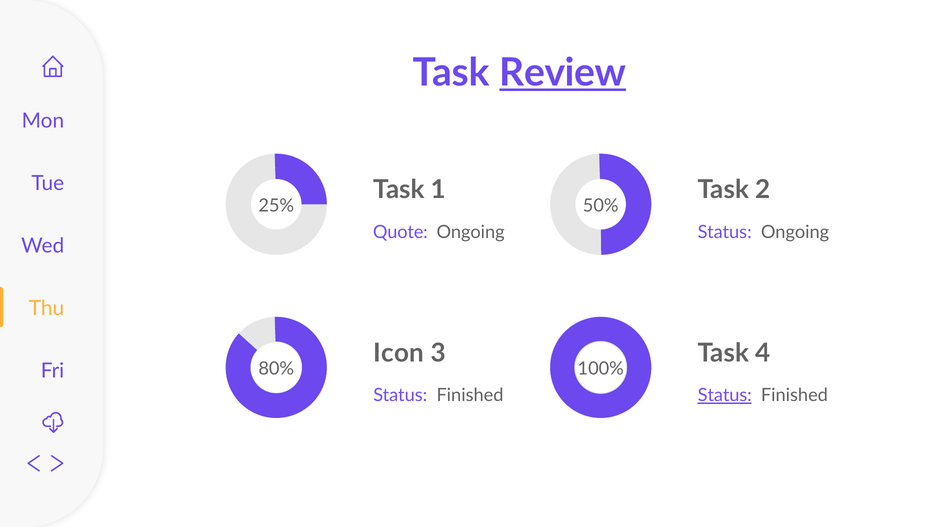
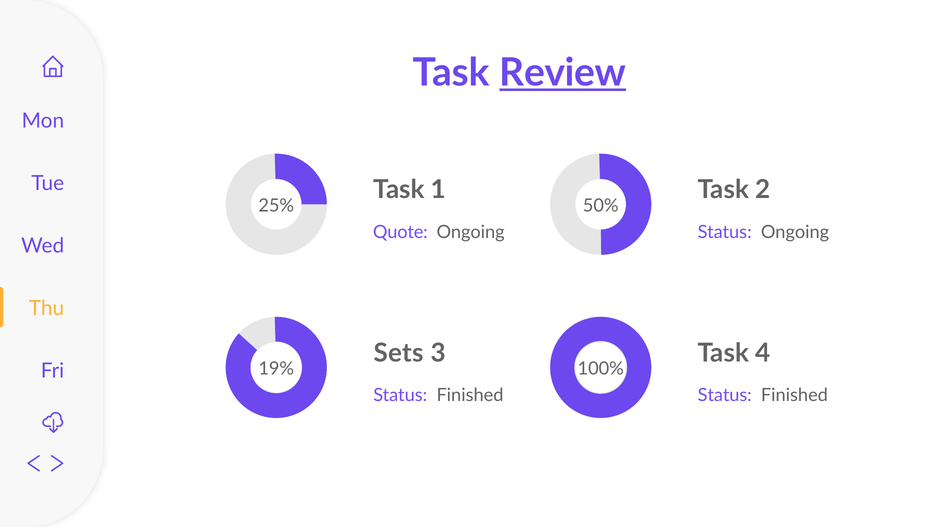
Icon: Icon -> Sets (399, 353)
80%: 80% -> 19% (276, 369)
Status underline: present -> none (725, 395)
